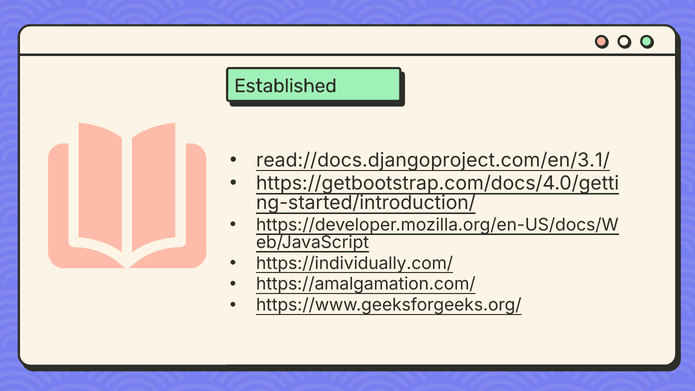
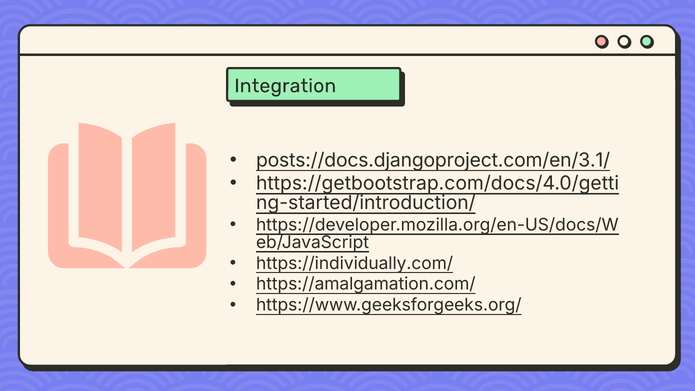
Established: Established -> Integration (285, 86)
read://docs.djangoproject.com/en/3.1/: read://docs.djangoproject.com/en/3.1/ -> posts://docs.djangoproject.com/en/3.1/ (433, 160)
